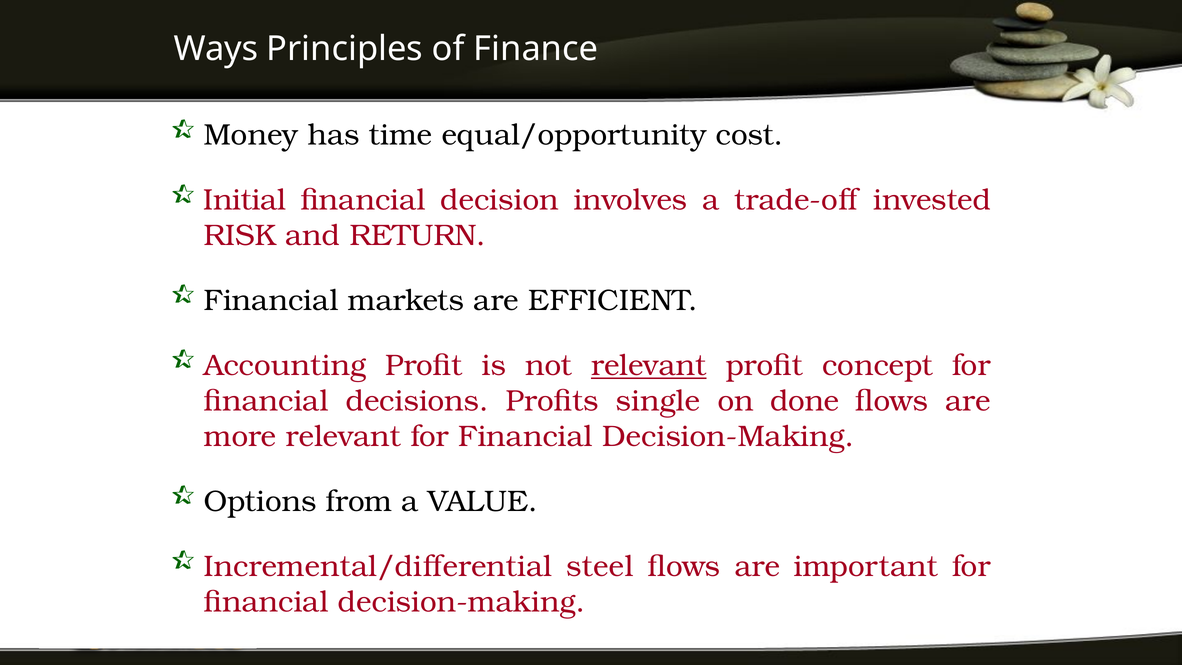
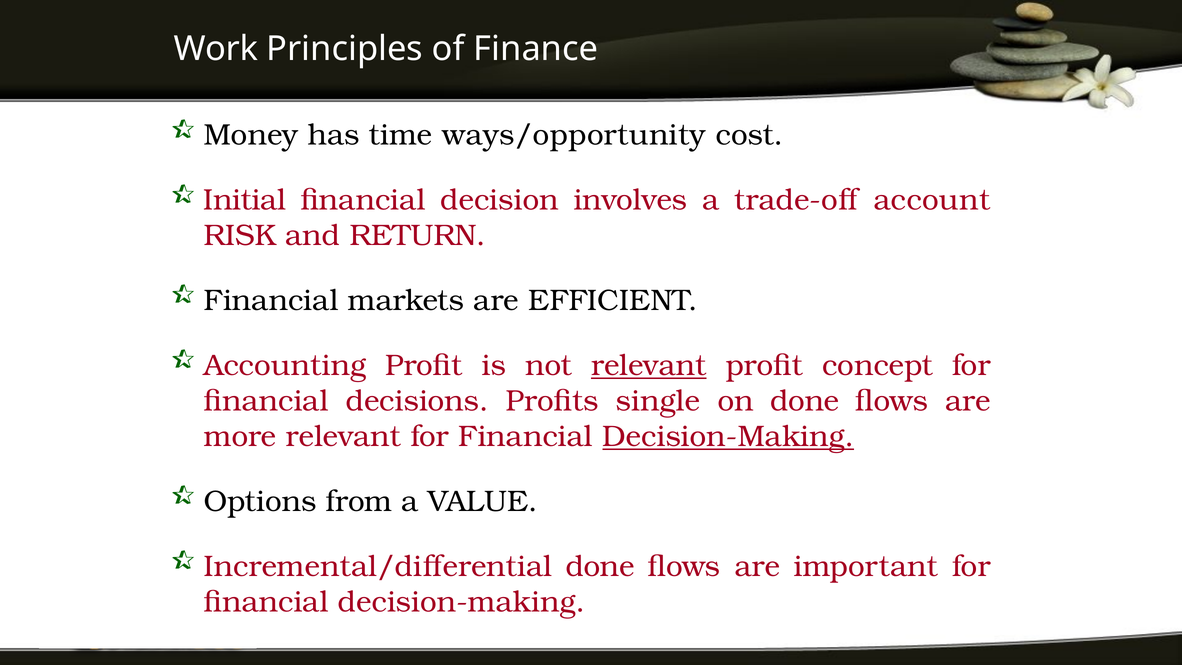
Ways: Ways -> Work (216, 49)
equal/opportunity: equal/opportunity -> ways/opportunity (574, 135)
invested: invested -> account (932, 200)
Decision-Making underline: none -> present (728, 436)
Incremental/differential steel: steel -> done (600, 566)
